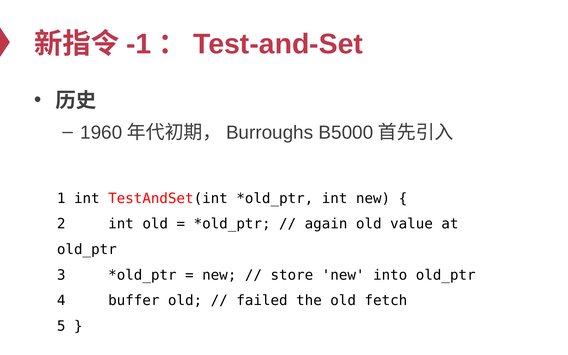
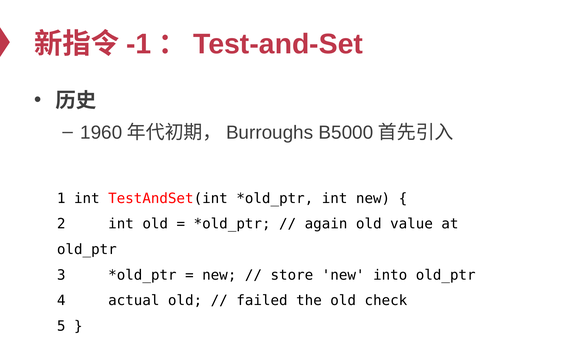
buffer: buffer -> actual (134, 301)
fetch: fetch -> check (386, 301)
